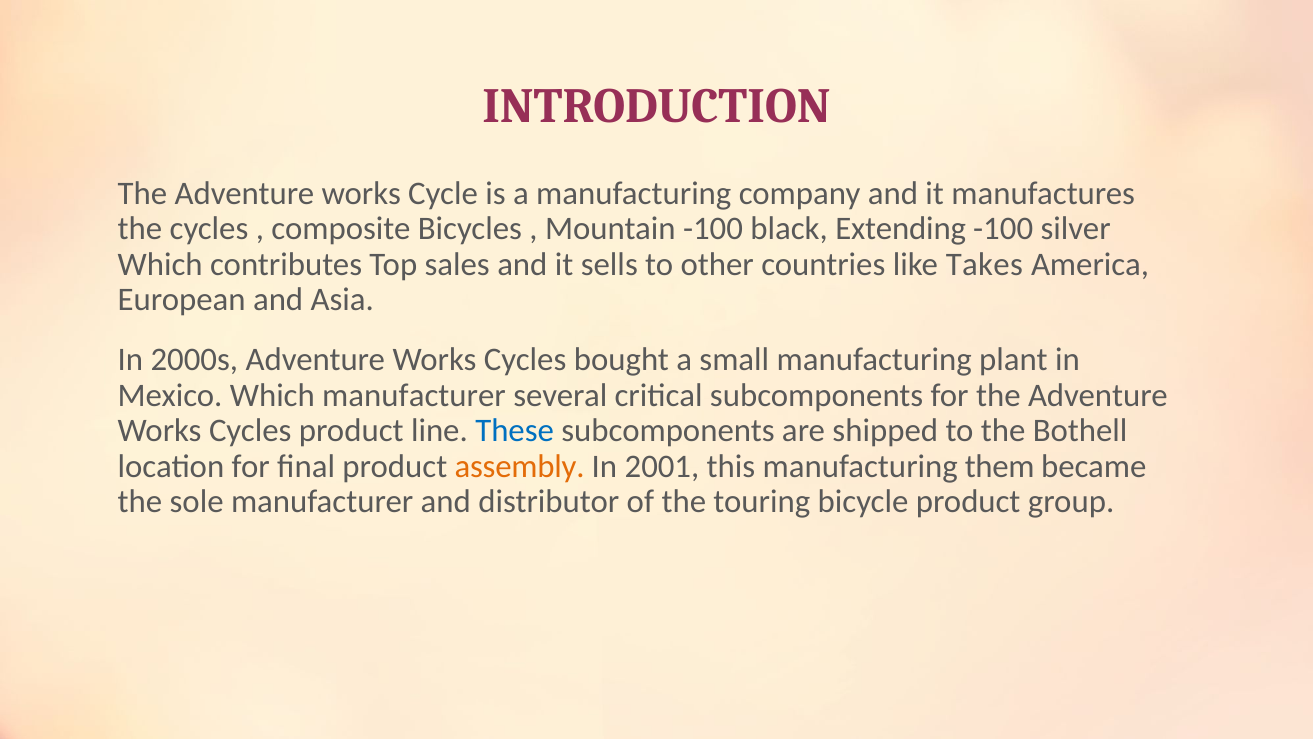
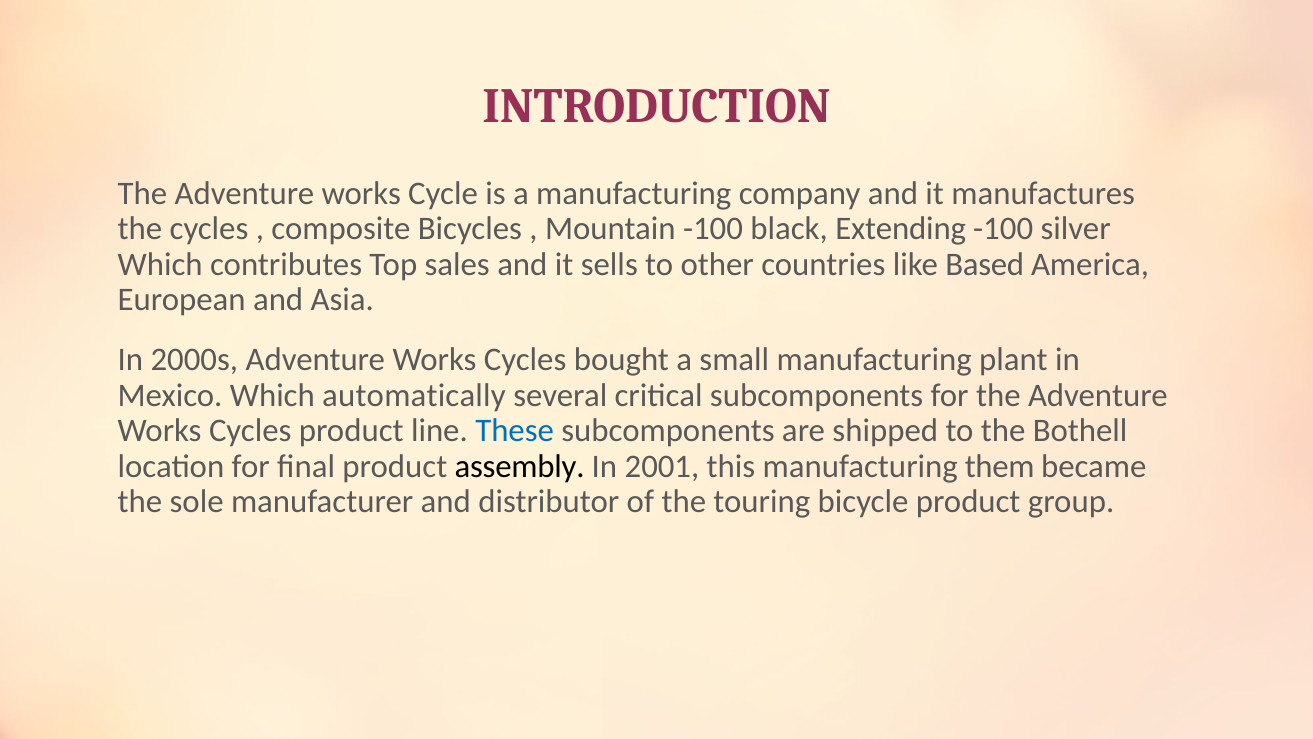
Takes: Takes -> Based (985, 264)
Which manufacturer: manufacturer -> automatically (414, 395)
assembly colour: orange -> black (520, 466)
